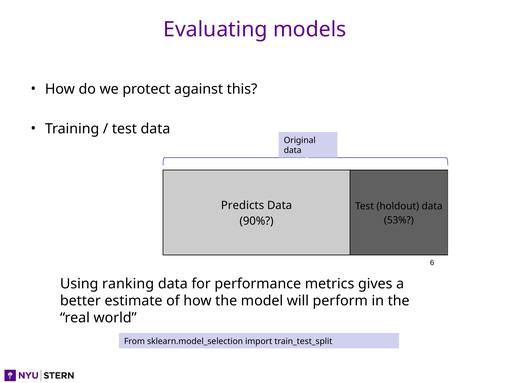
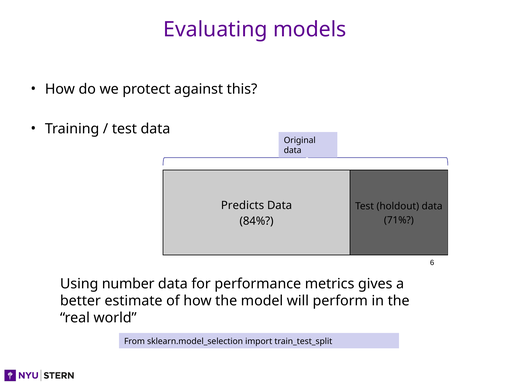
53%: 53% -> 71% (399, 220)
90%: 90% -> 84% (257, 221)
ranking: ranking -> number (128, 283)
